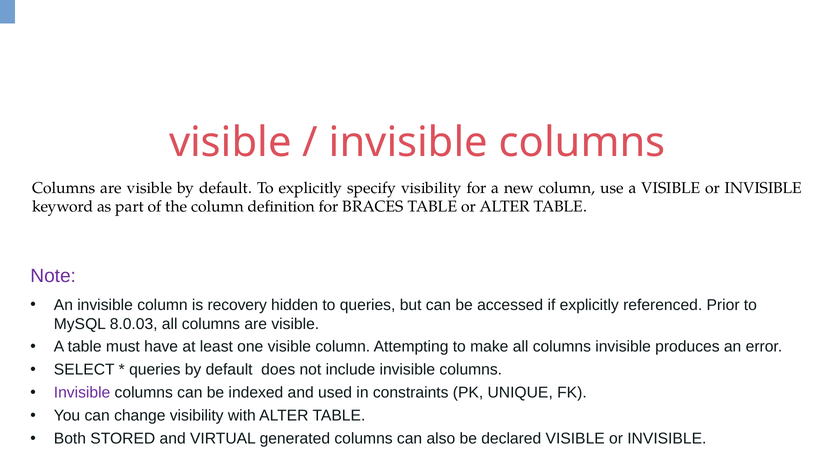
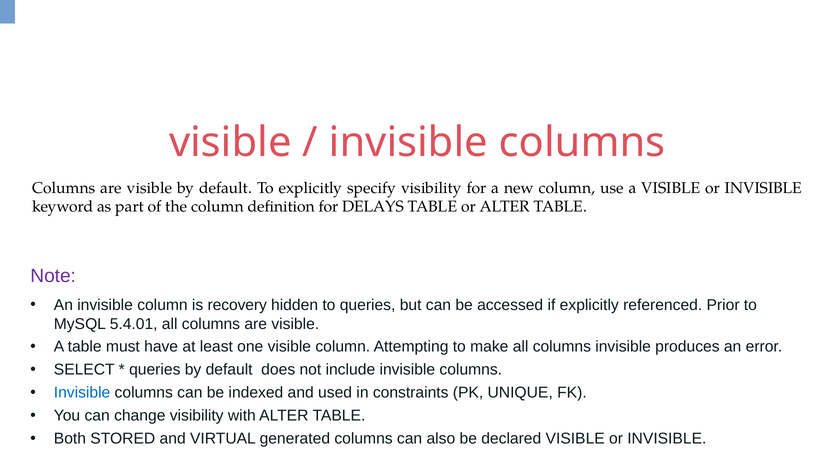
BRACES: BRACES -> DELAYS (373, 206)
8.0.03: 8.0.03 -> 5.4.01 (134, 324)
Invisible colour: purple -> blue (82, 392)
